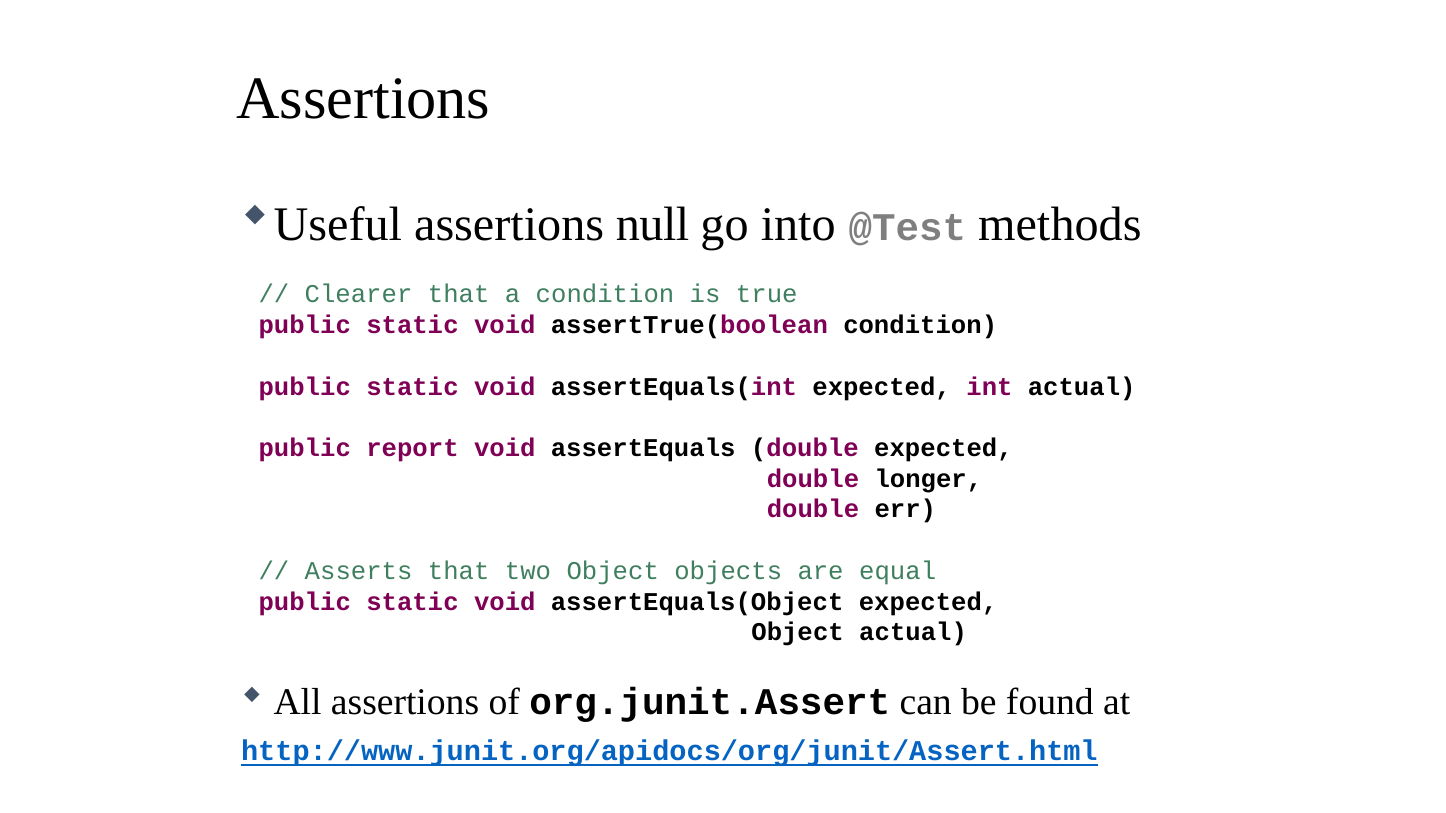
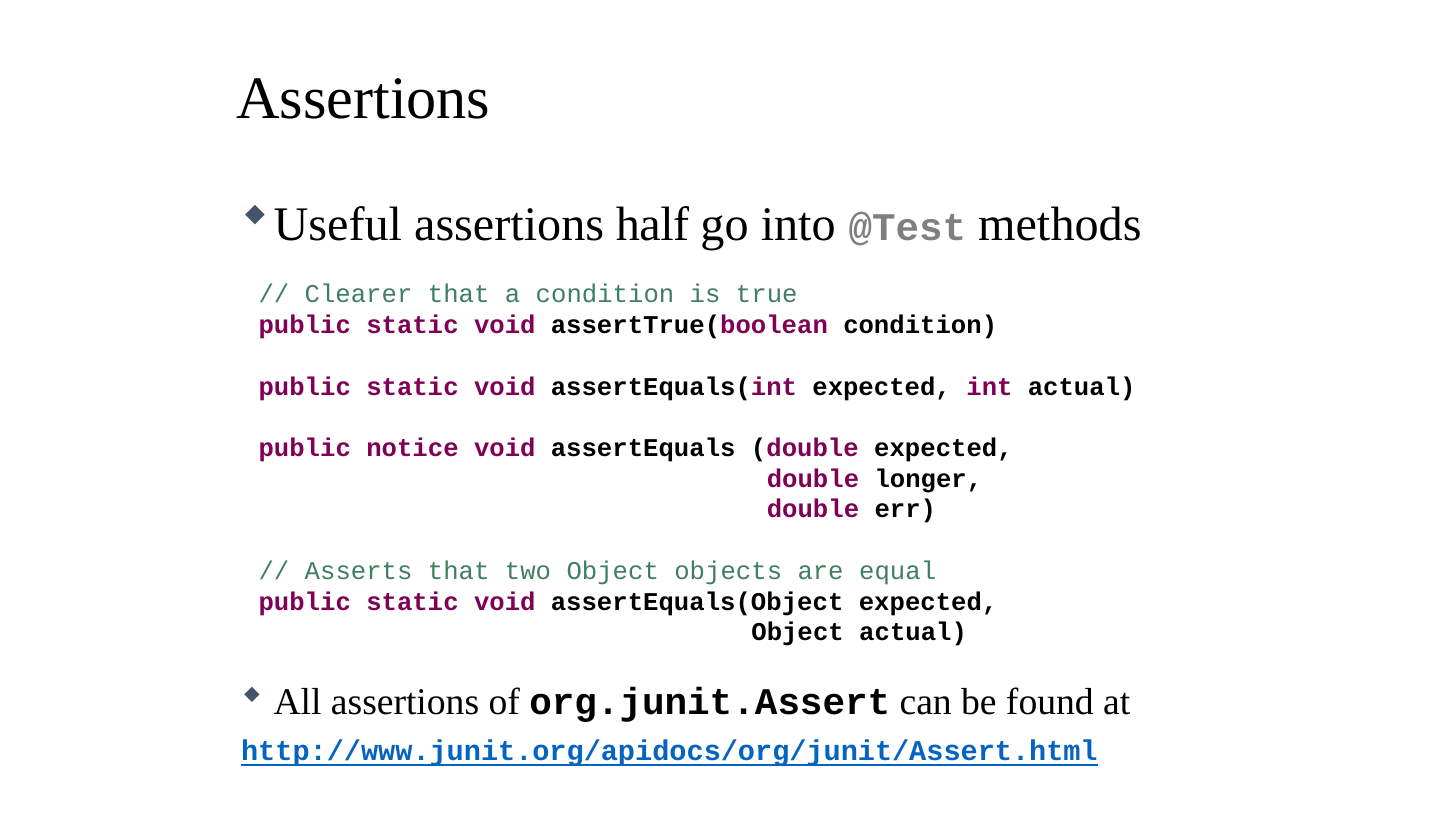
null: null -> half (653, 225)
report: report -> notice (412, 448)
